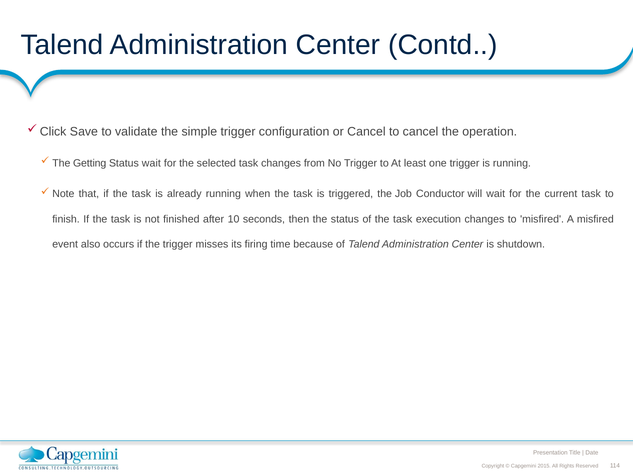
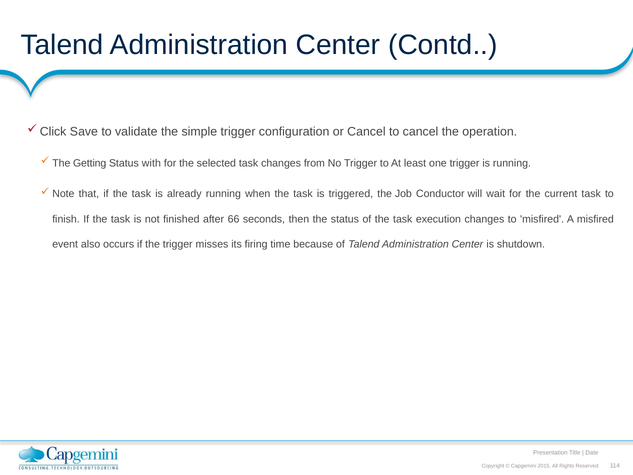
Status wait: wait -> with (151, 163)
10: 10 -> 66 (234, 219)
